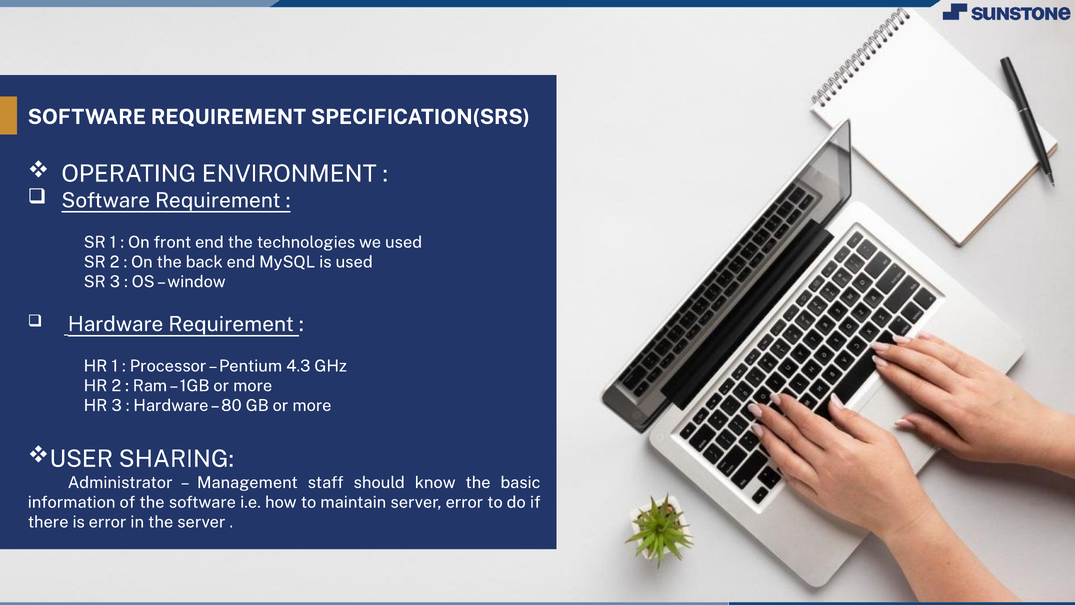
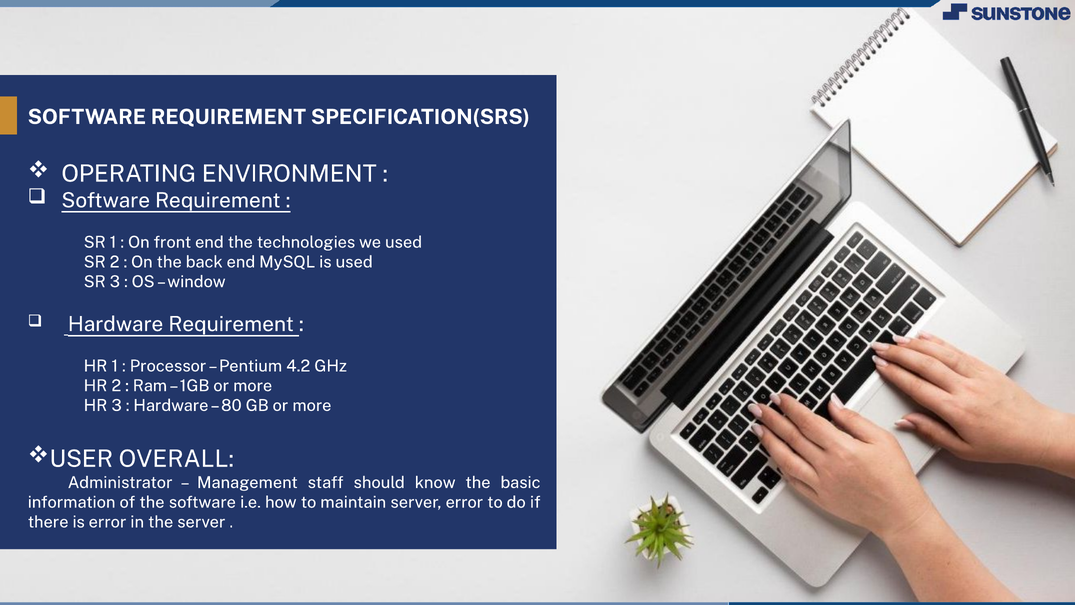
4.3: 4.3 -> 4.2 (298, 366)
SHARING: SHARING -> OVERALL (176, 459)
